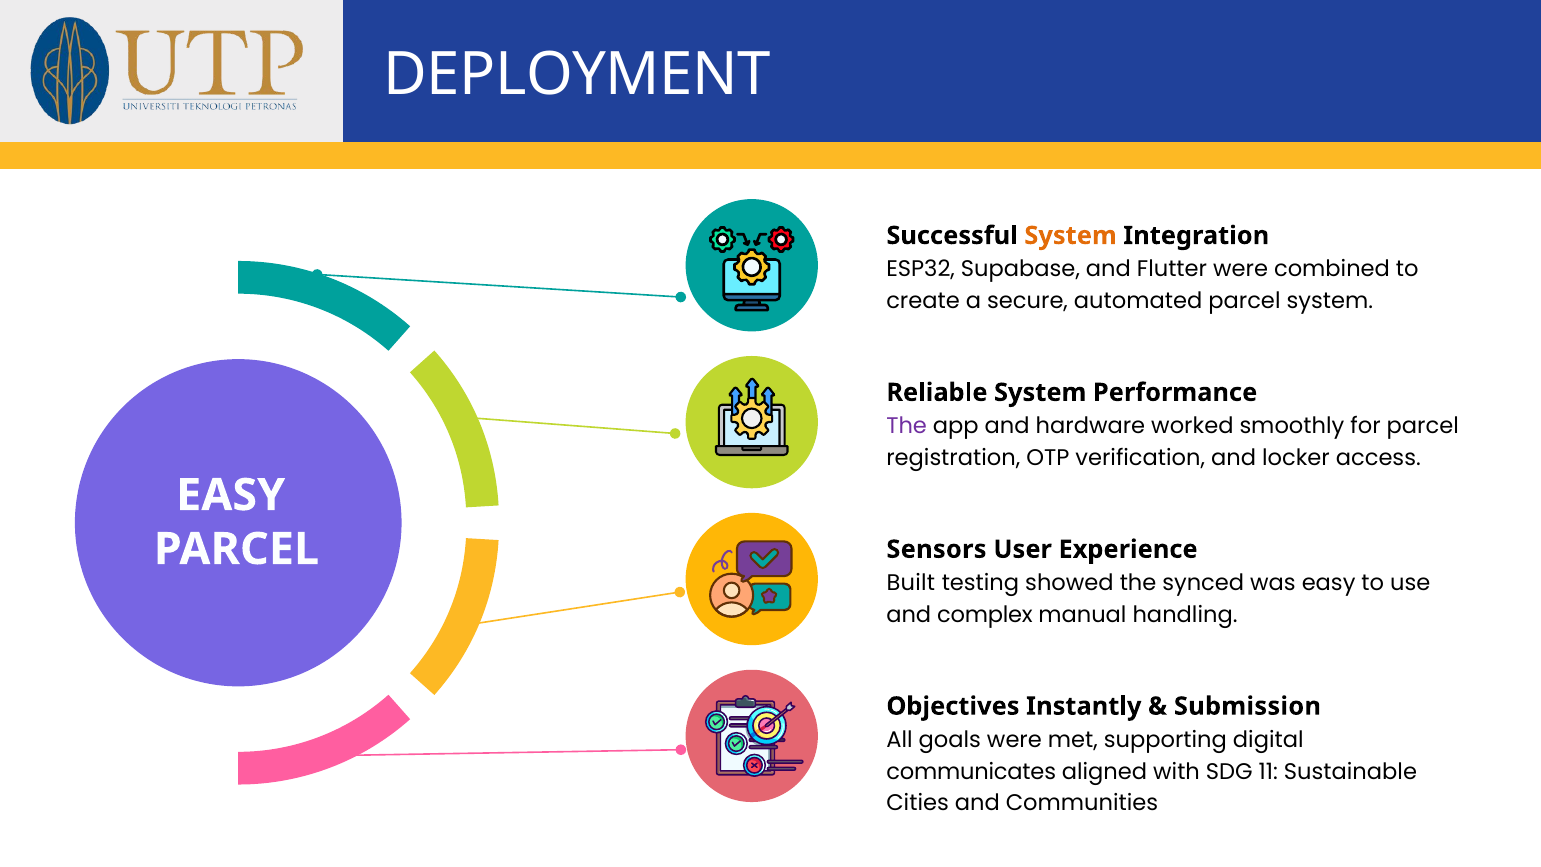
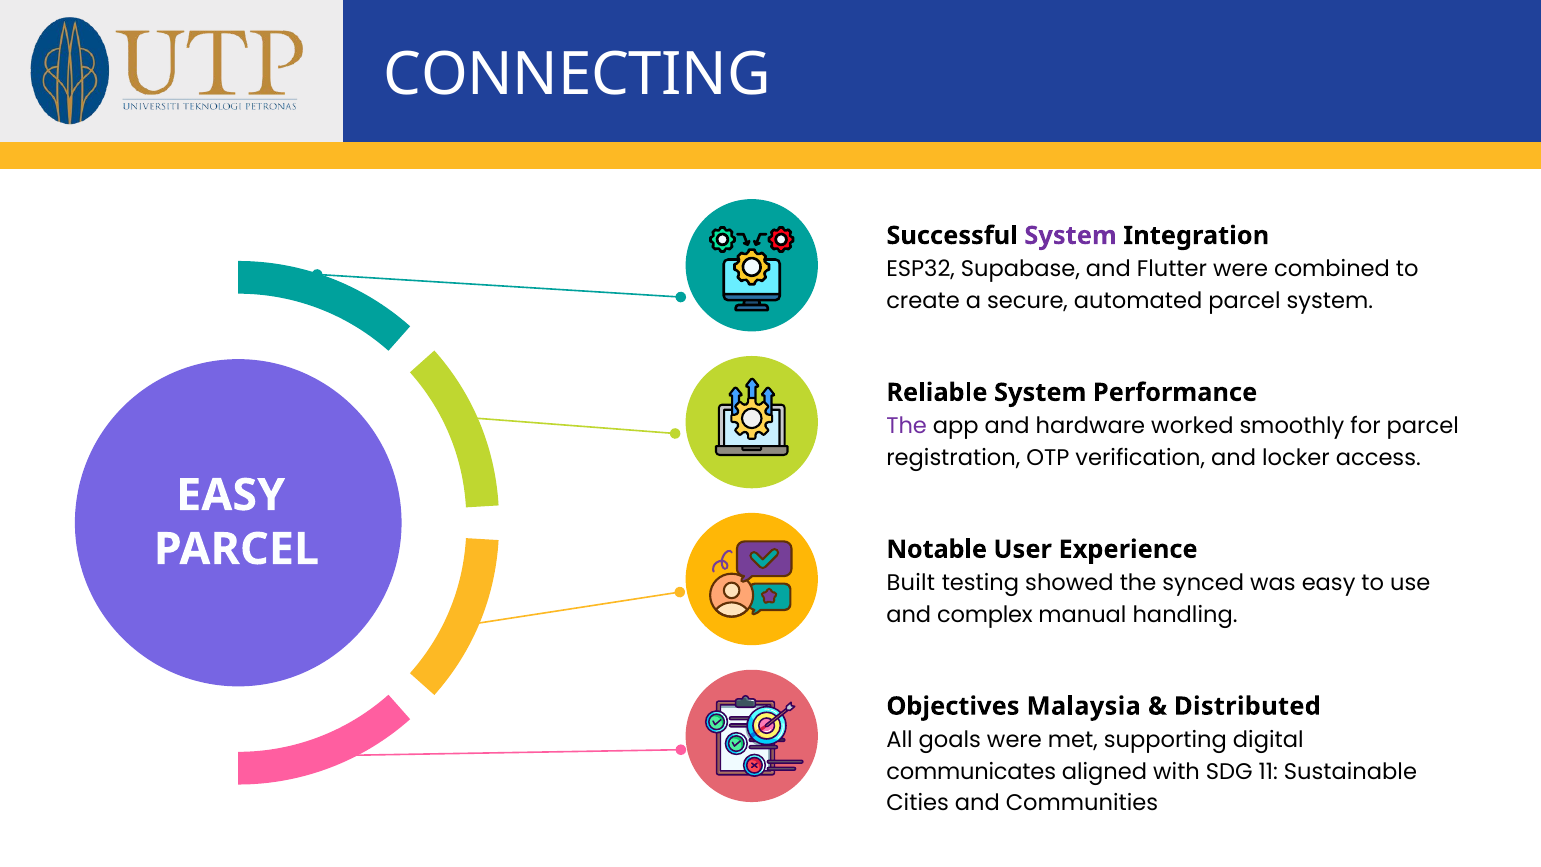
DEPLOYMENT: DEPLOYMENT -> CONNECTING (577, 74)
System colour: orange -> purple (1071, 236)
Sensors: Sensors -> Notable (937, 549)
Instantly: Instantly -> Malaysia (1084, 706)
Submission: Submission -> Distributed (1247, 706)
